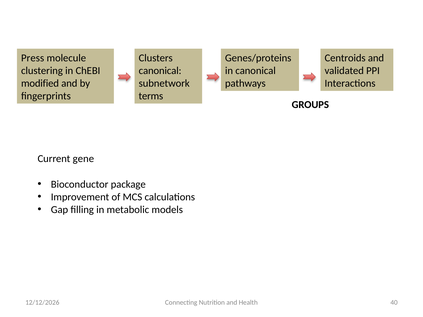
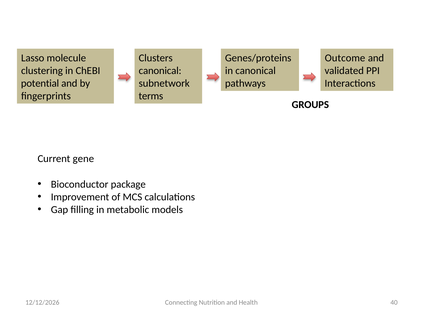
Press: Press -> Lasso (33, 58)
Centroids: Centroids -> Outcome (345, 58)
modified: modified -> potential (40, 83)
